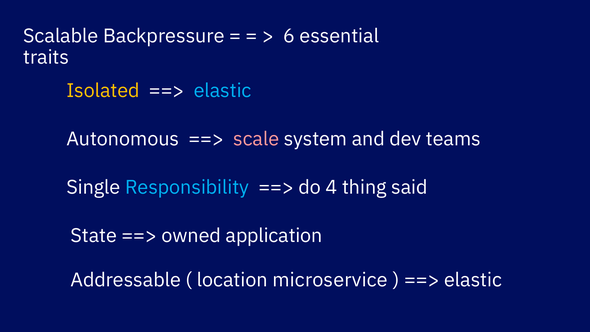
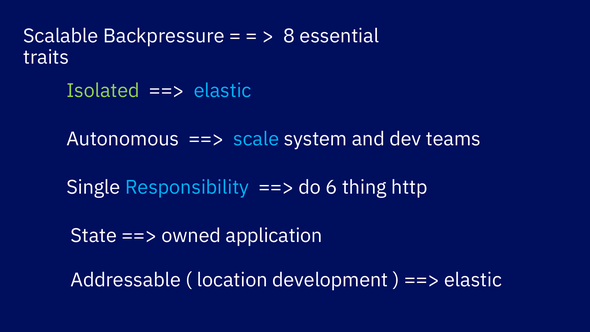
6: 6 -> 8 (289, 36)
Isolated colour: yellow -> light green (103, 91)
scale colour: pink -> light blue (256, 139)
4: 4 -> 6 (331, 187)
said: said -> http (409, 187)
microservice: microservice -> development (330, 280)
